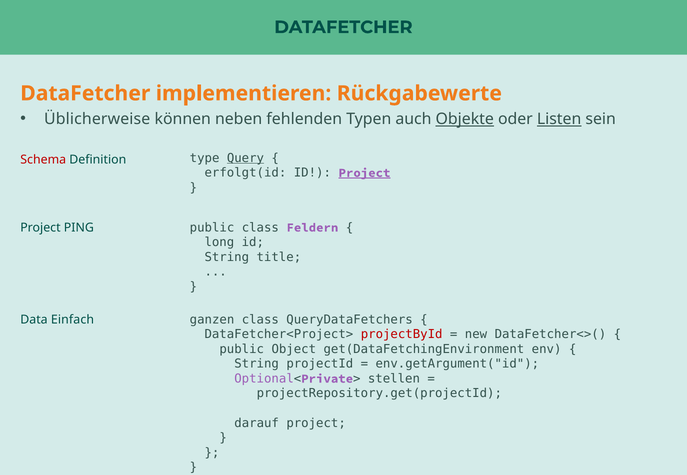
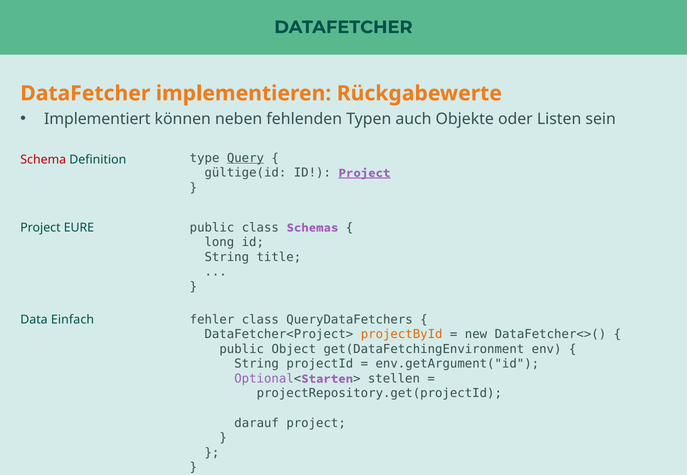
Üblicherweise: Üblicherweise -> Implementiert (97, 119)
Objekte underline: present -> none (465, 119)
Listen underline: present -> none (559, 119)
erfolgt(id: erfolgt(id -> gültige(id (245, 173)
Feldern: Feldern -> Schemas (312, 228)
PING: PING -> EURE (79, 228)
ganzen: ganzen -> fehler (212, 320)
projectById colour: red -> orange (402, 335)
Private: Private -> Starten (327, 379)
